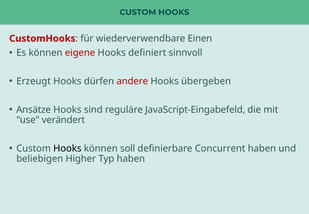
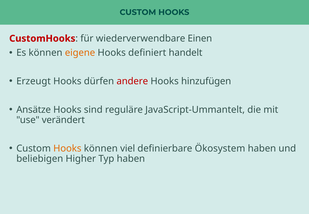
eigene colour: red -> orange (80, 53)
sinnvoll: sinnvoll -> handelt (186, 53)
übergeben: übergeben -> hinzufügen (206, 81)
JavaScript-Eingabefeld: JavaScript-Eingabefeld -> JavaScript-Ummantelt (195, 110)
Hooks colour: black -> orange (67, 148)
soll: soll -> viel (128, 148)
Concurrent: Concurrent -> Ökosystem (220, 148)
